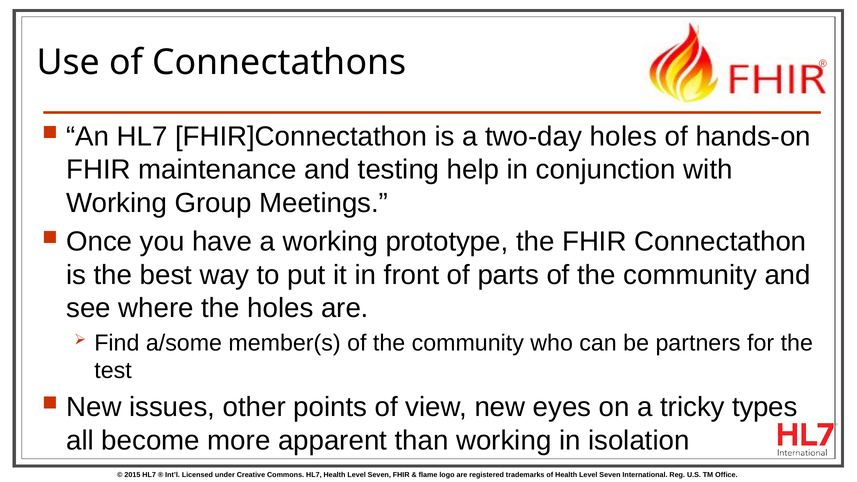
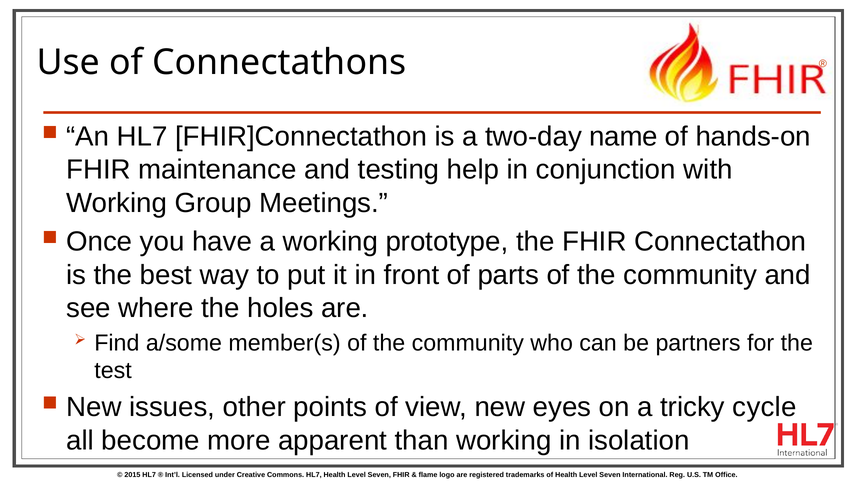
two-day holes: holes -> name (624, 136)
types: types -> cycle (765, 407)
